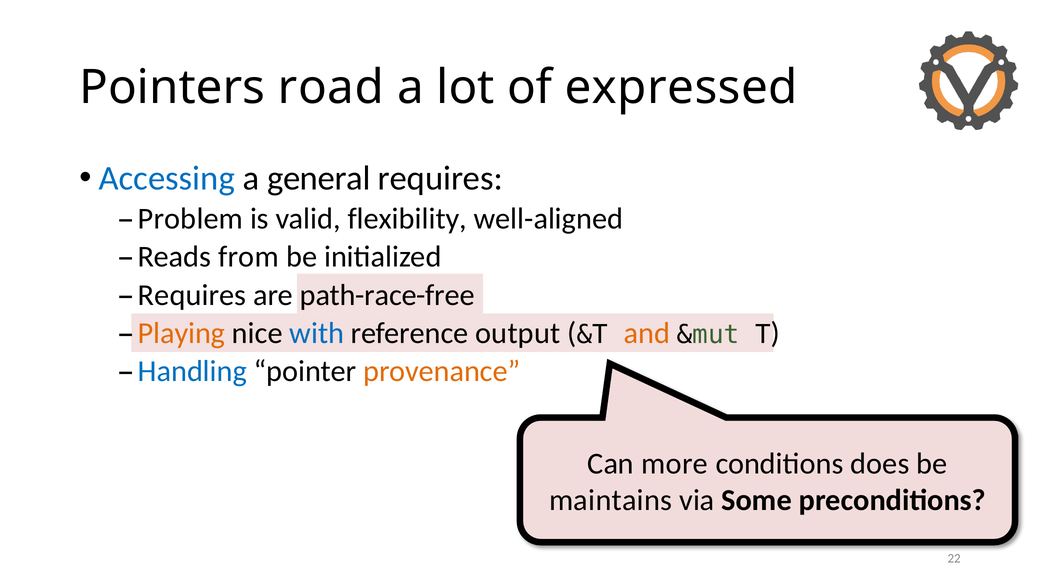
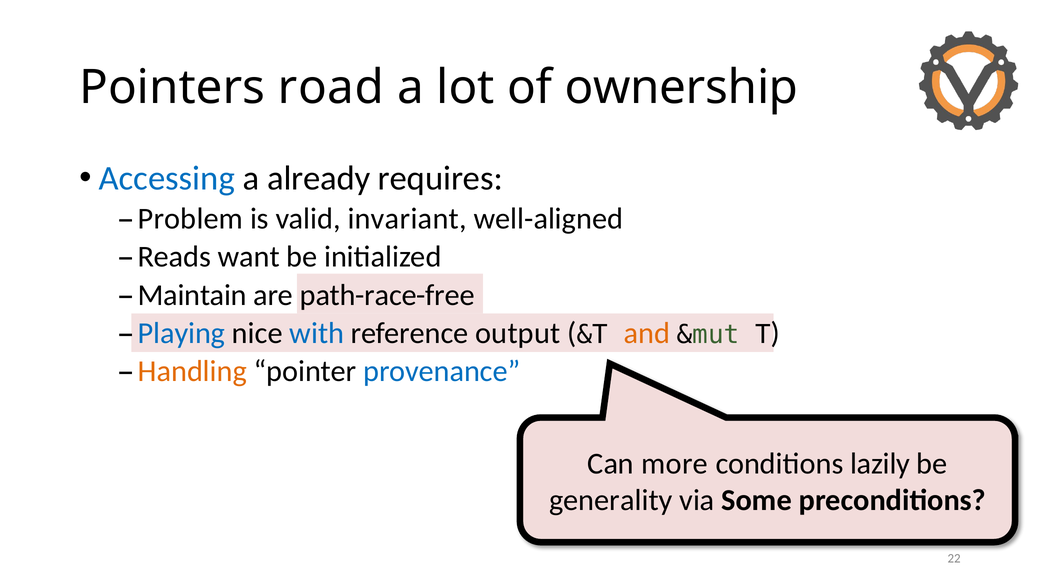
expressed: expressed -> ownership (681, 87)
general: general -> already (319, 178)
flexibility: flexibility -> invariant (407, 219)
from: from -> want (249, 257)
Requires: Requires -> Maintain (192, 295)
Playing colour: orange -> blue (181, 333)
Handling colour: blue -> orange (192, 371)
provenance colour: orange -> blue (442, 371)
does: does -> lazily (880, 464)
maintains: maintains -> generality (611, 500)
